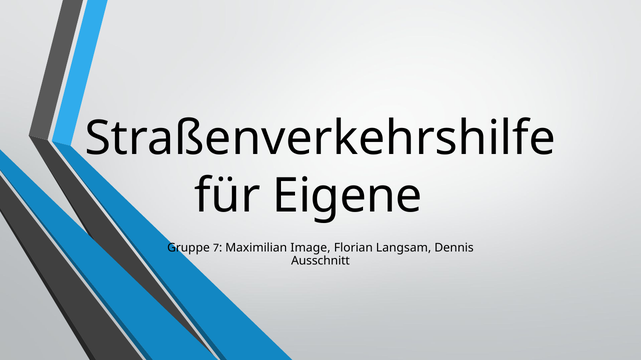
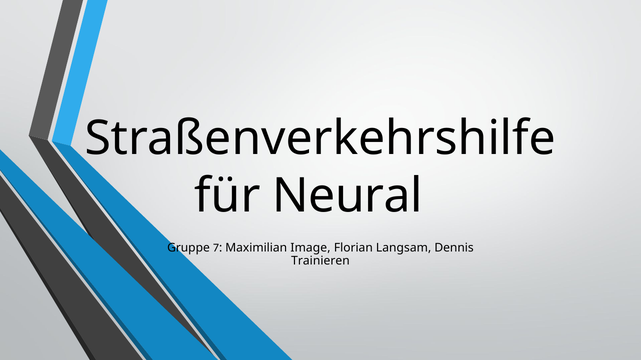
Eigene: Eigene -> Neural (347, 196)
Ausschnitt: Ausschnitt -> Trainieren (320, 261)
